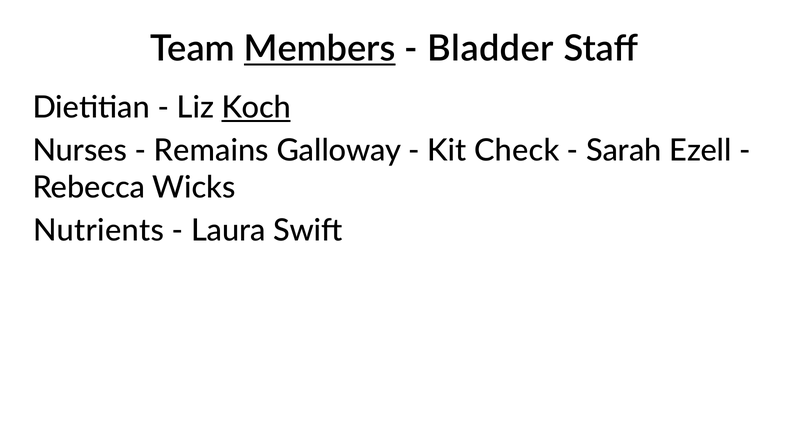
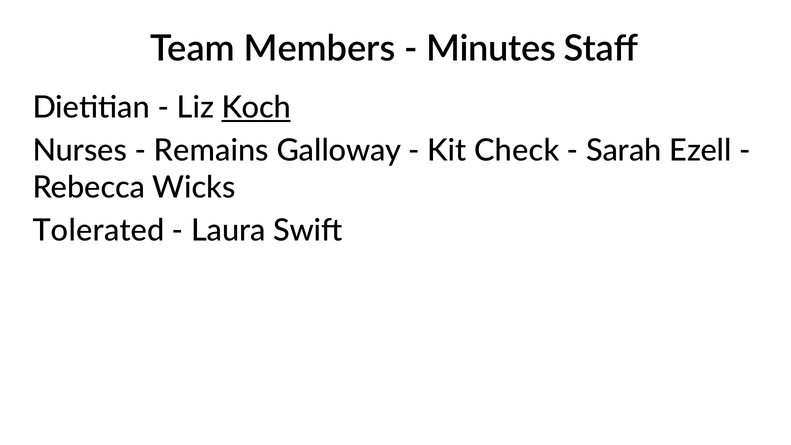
Members underline: present -> none (320, 49)
Bladder: Bladder -> Minutes (491, 49)
Nutrients: Nutrients -> Tolerated (99, 231)
